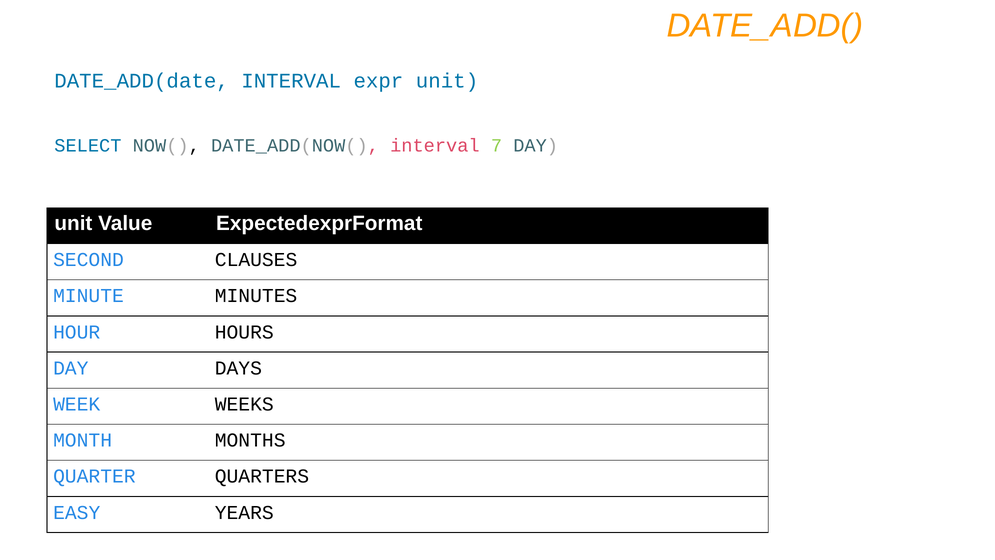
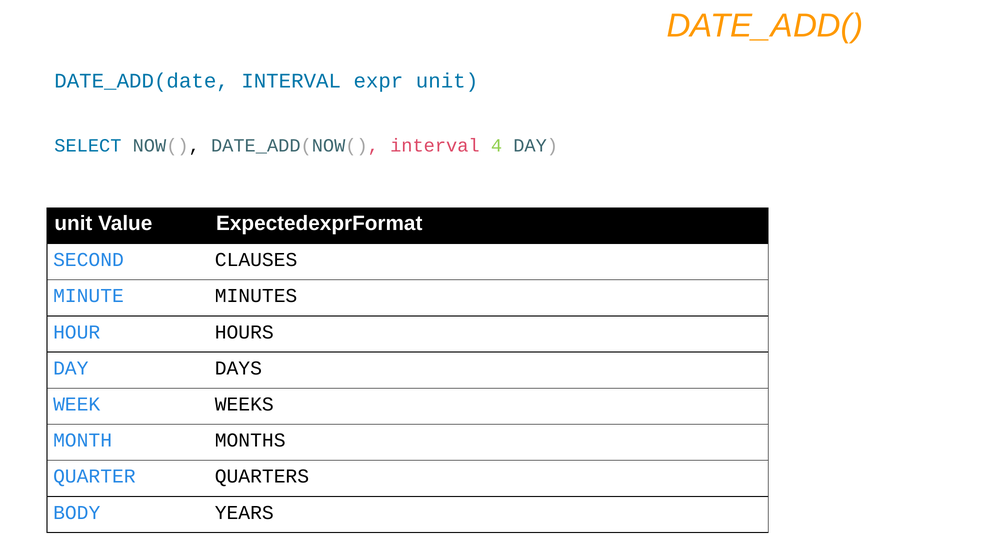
7: 7 -> 4 (496, 145)
EASY: EASY -> BODY (77, 512)
